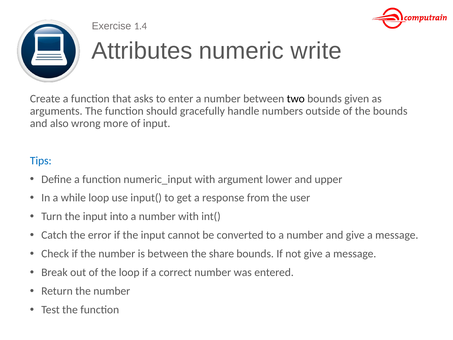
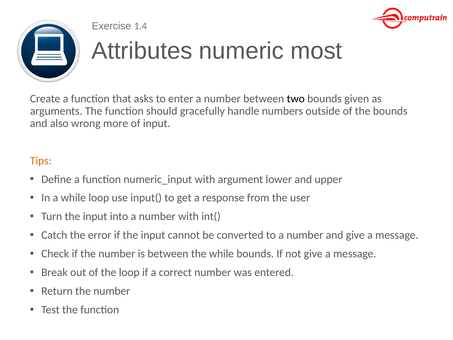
write: write -> most (316, 51)
Tips colour: blue -> orange (41, 160)
the share: share -> while (221, 254)
